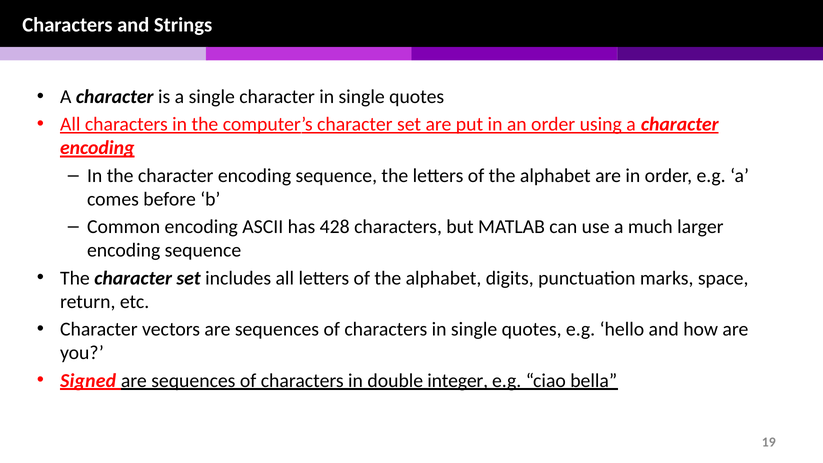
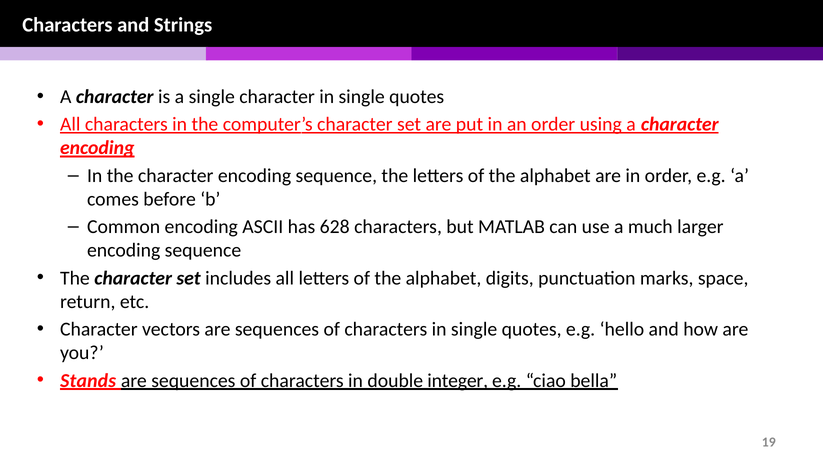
428: 428 -> 628 (335, 227)
Signed: Signed -> Stands (88, 380)
